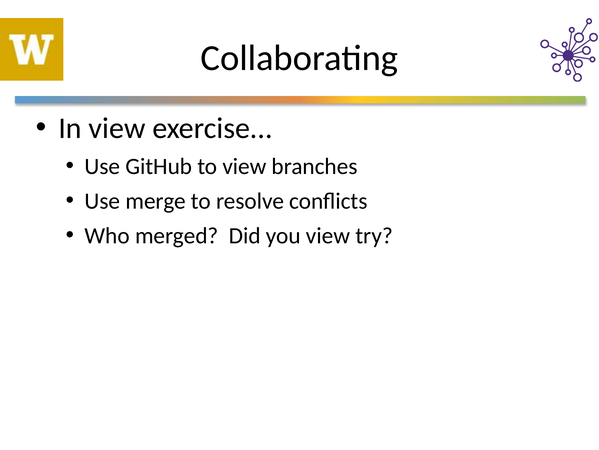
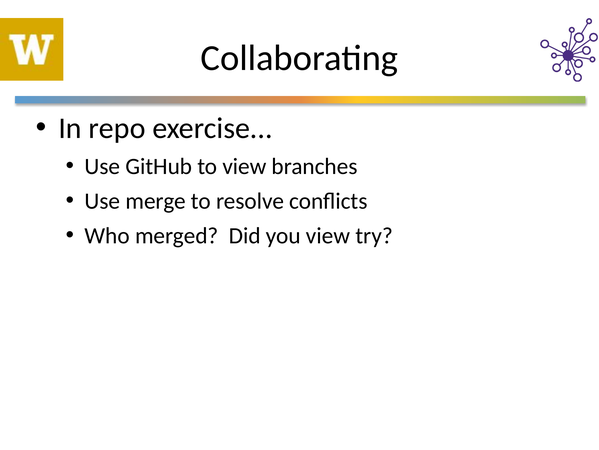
In view: view -> repo (117, 128)
